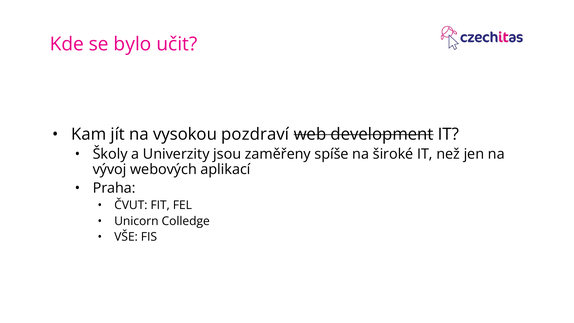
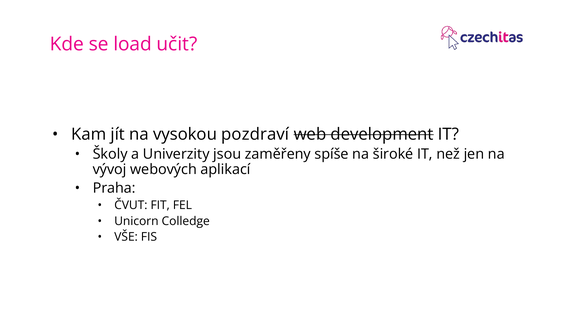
bylo: bylo -> load (133, 44)
